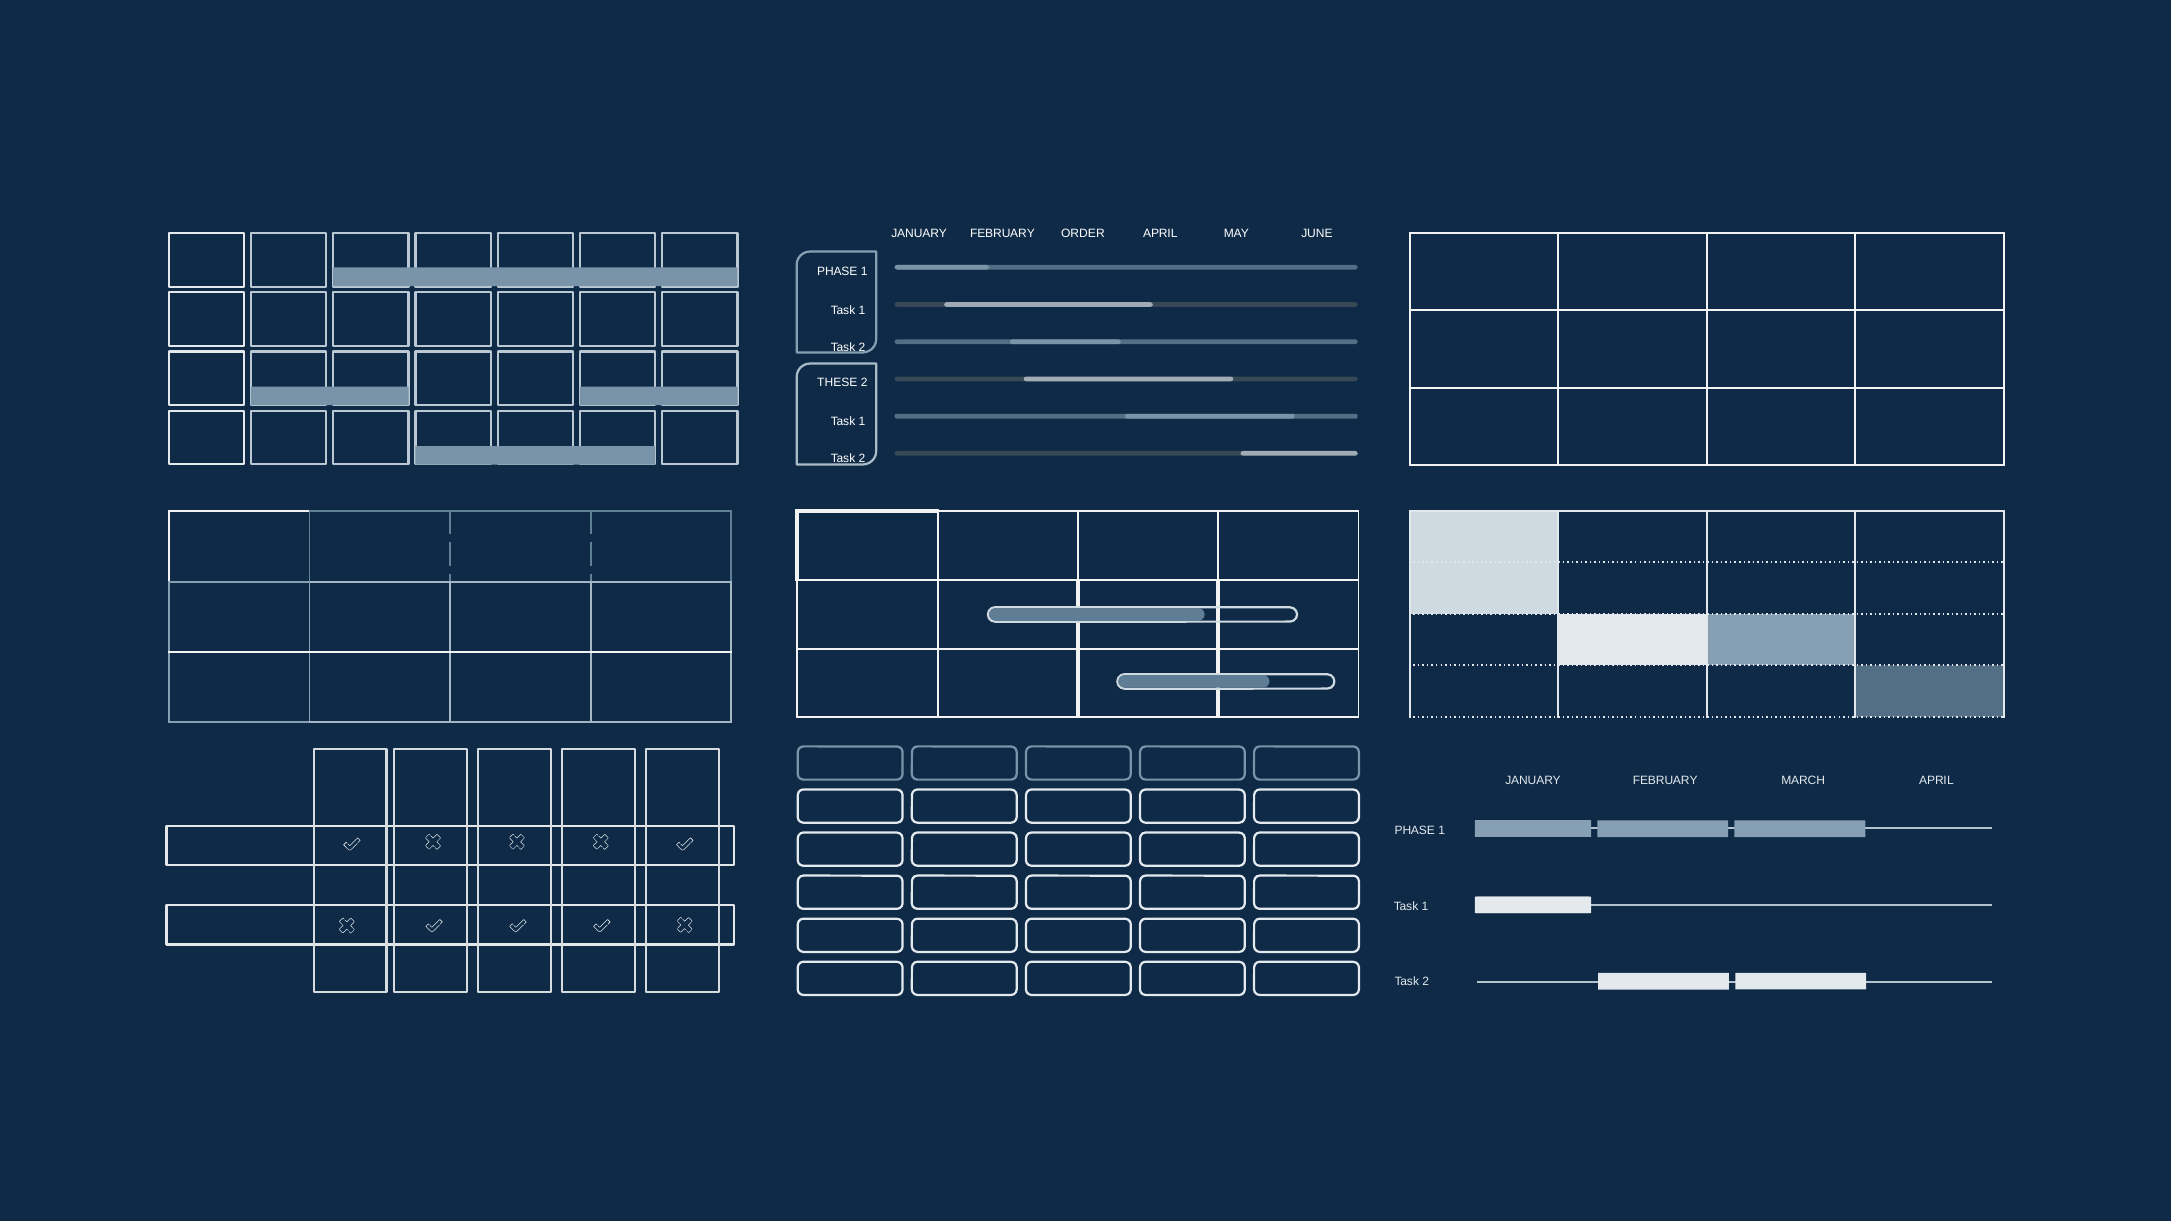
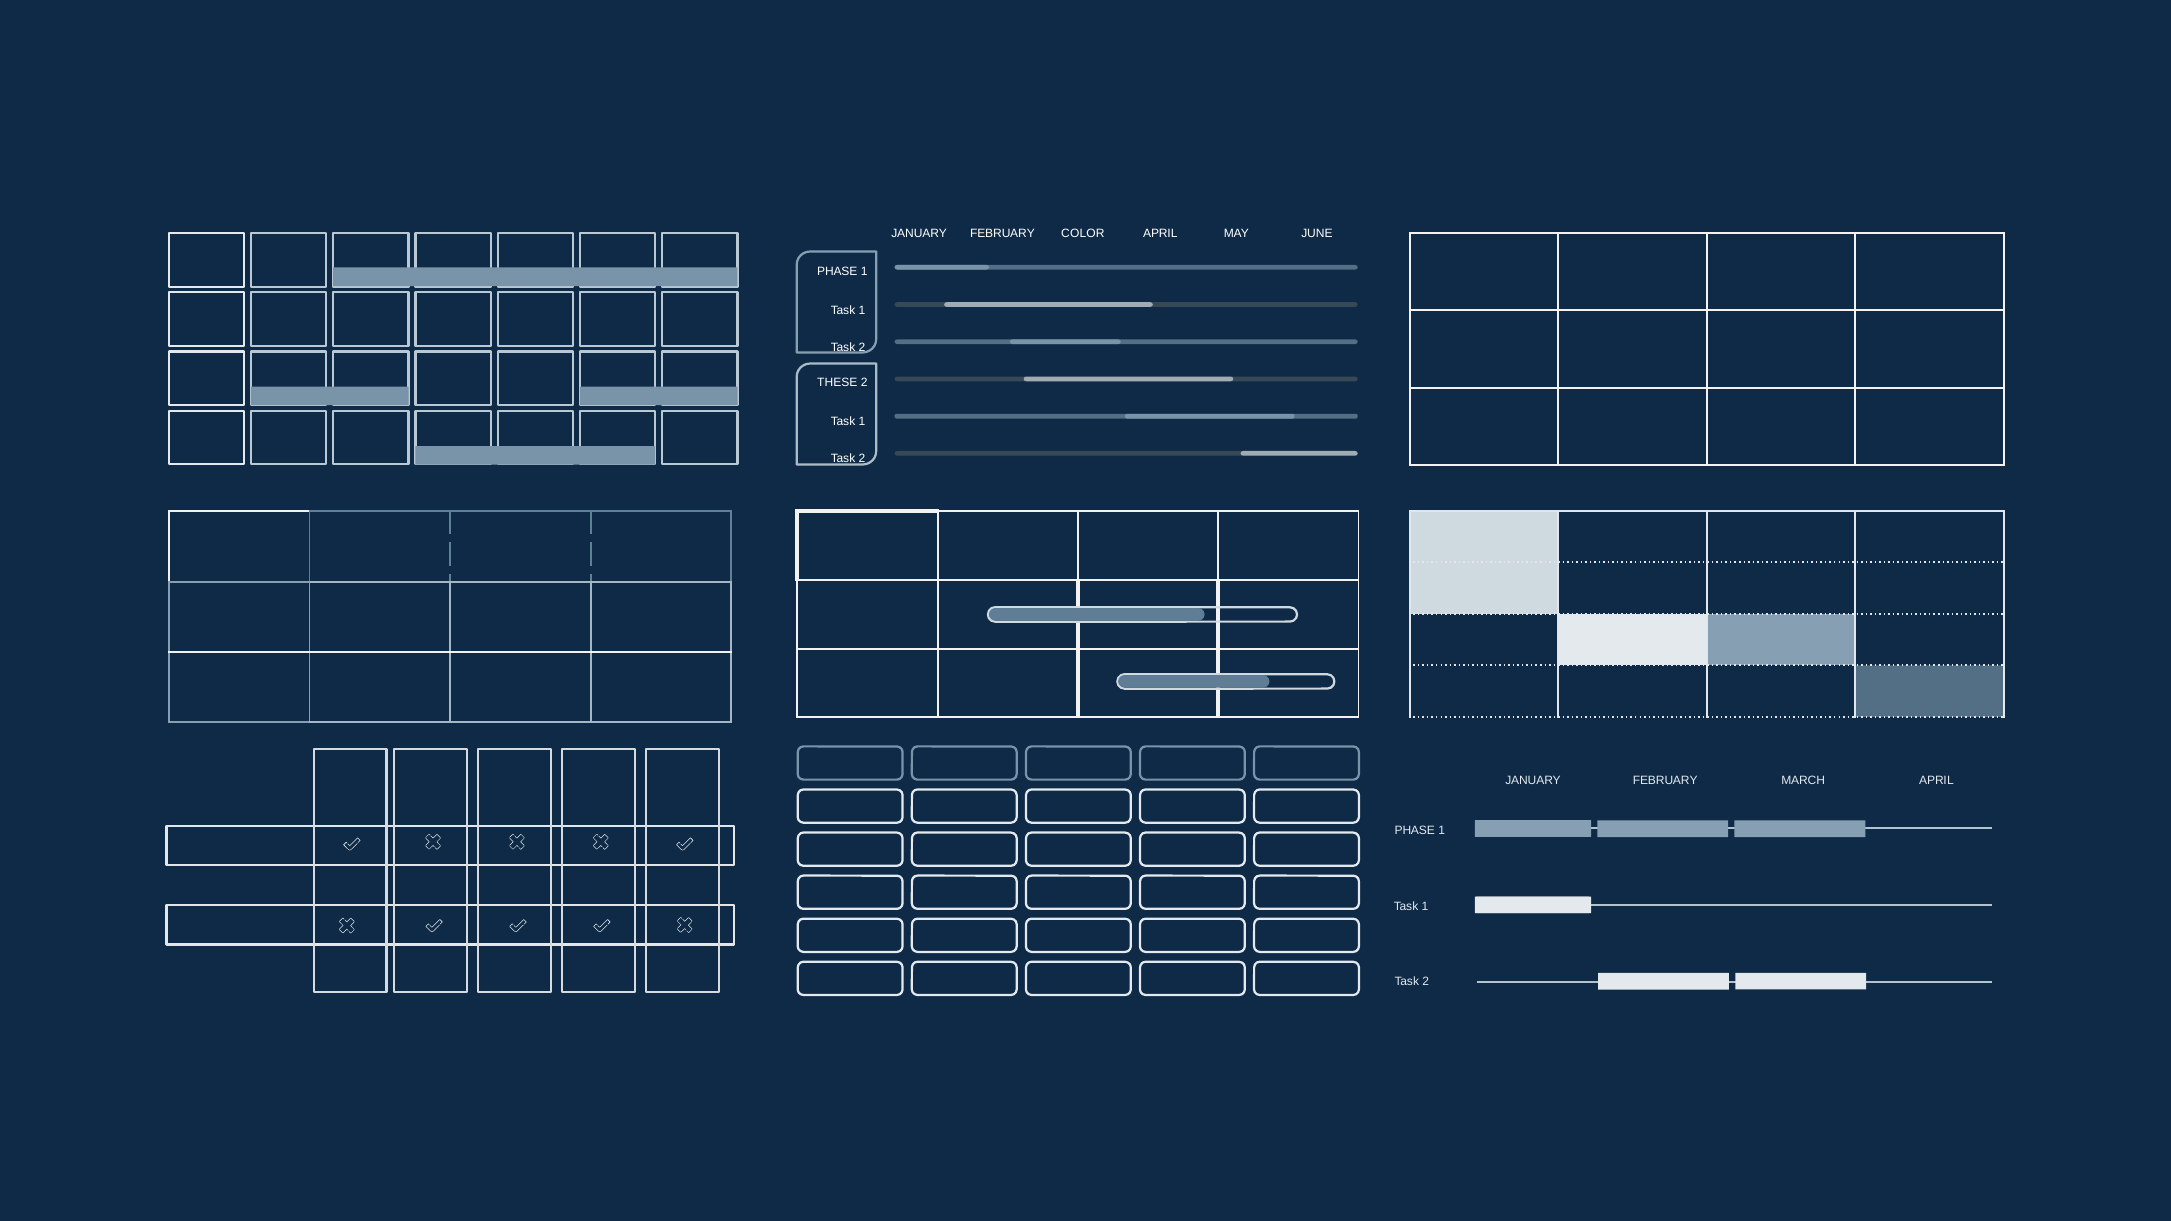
ORDER: ORDER -> COLOR (1083, 234)
